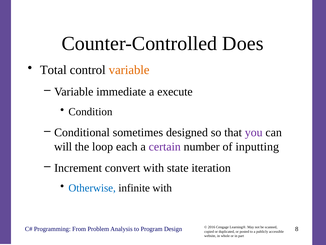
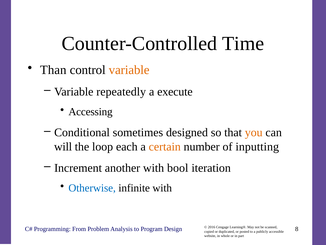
Does: Does -> Time (243, 43)
Total: Total -> Than (53, 70)
immediate: immediate -> repeatedly (121, 92)
Condition: Condition -> Accessing (90, 112)
you colour: purple -> orange (254, 132)
certain colour: purple -> orange (165, 146)
convert: convert -> another (123, 168)
state: state -> bool (178, 168)
